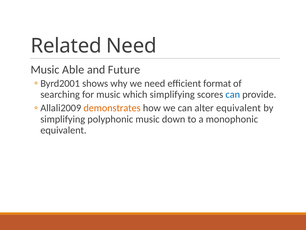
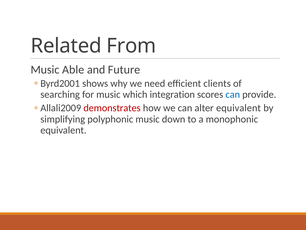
Related Need: Need -> From (131, 46)
format: format -> clients (217, 83)
which simplifying: simplifying -> integration (172, 94)
demonstrates colour: orange -> red (112, 108)
